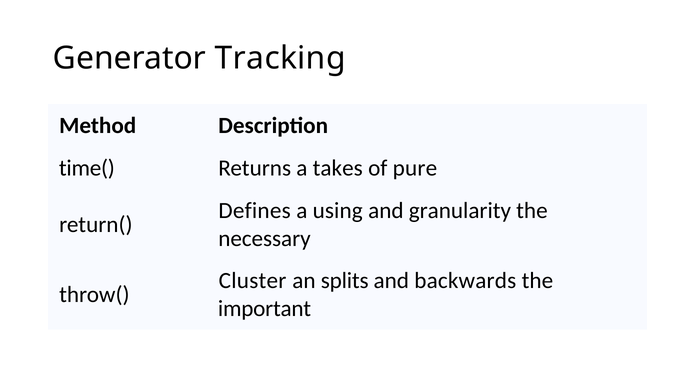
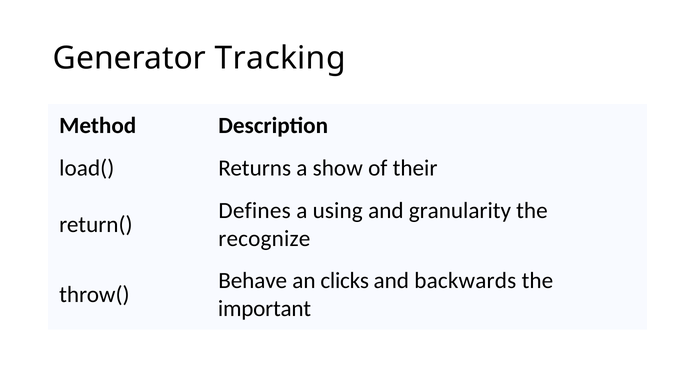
time(: time( -> load( (87, 168)
takes: takes -> show (338, 168)
pure: pure -> their (415, 168)
necessary: necessary -> recognize (264, 239)
Cluster: Cluster -> Behave (253, 280)
splits: splits -> clicks (345, 280)
